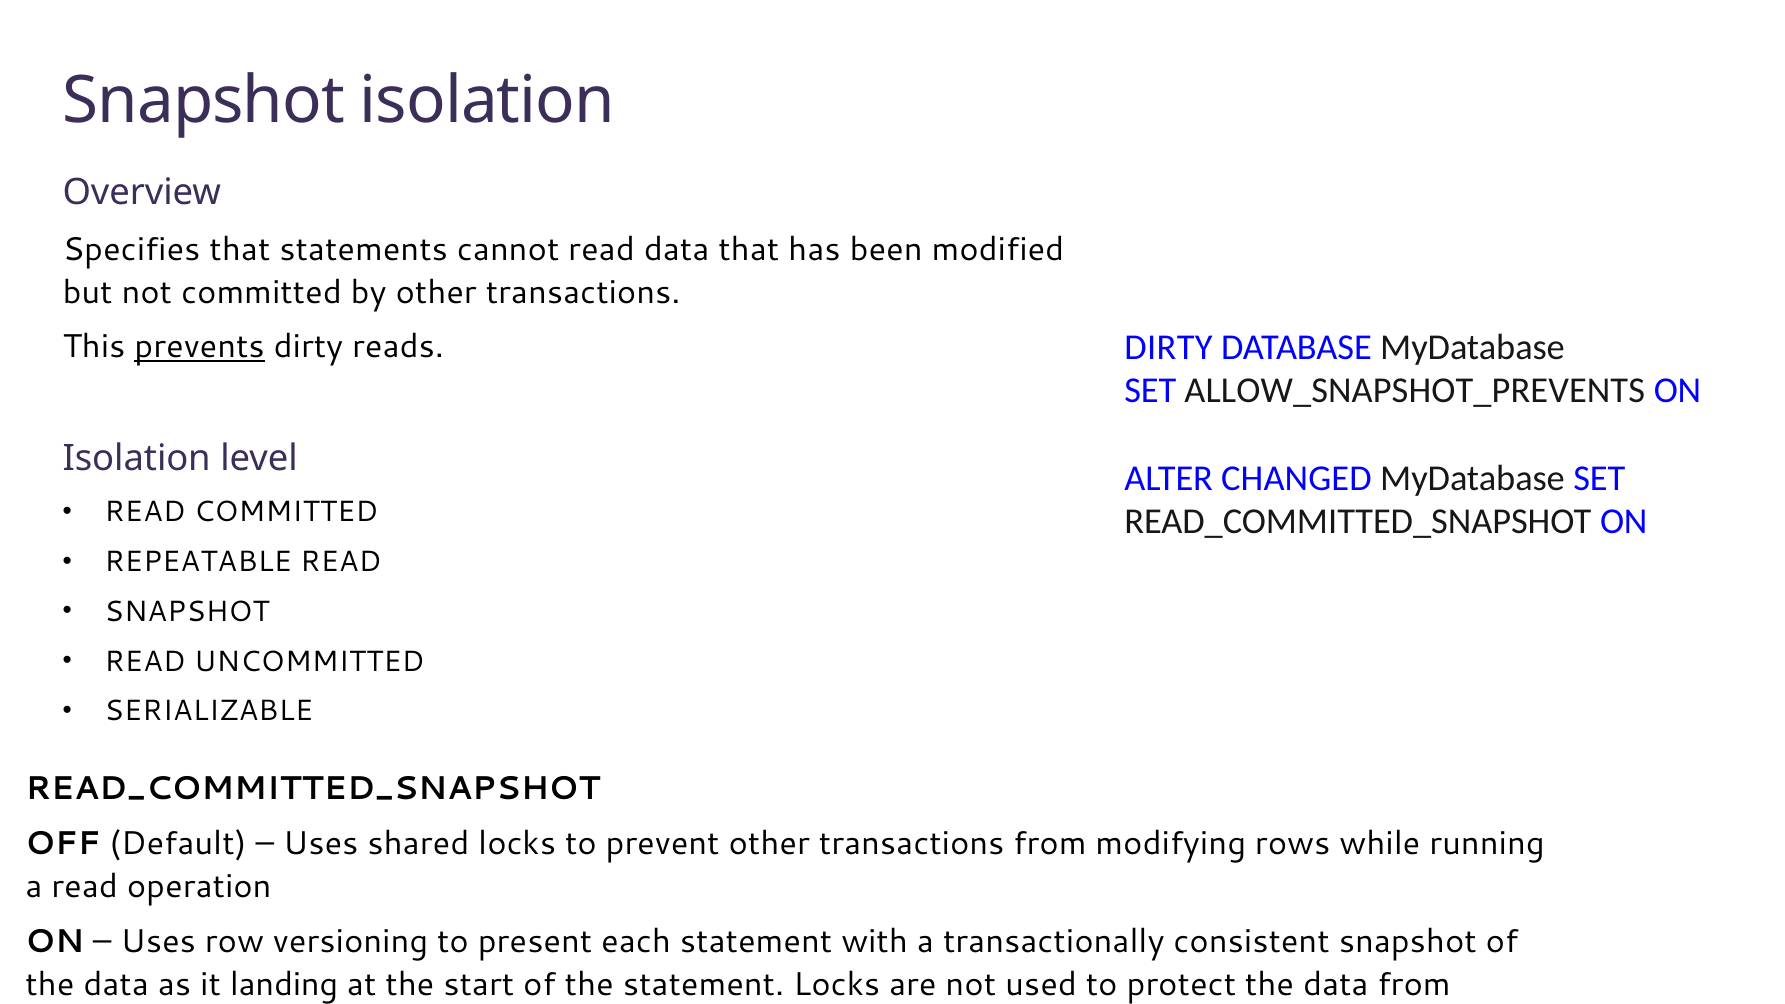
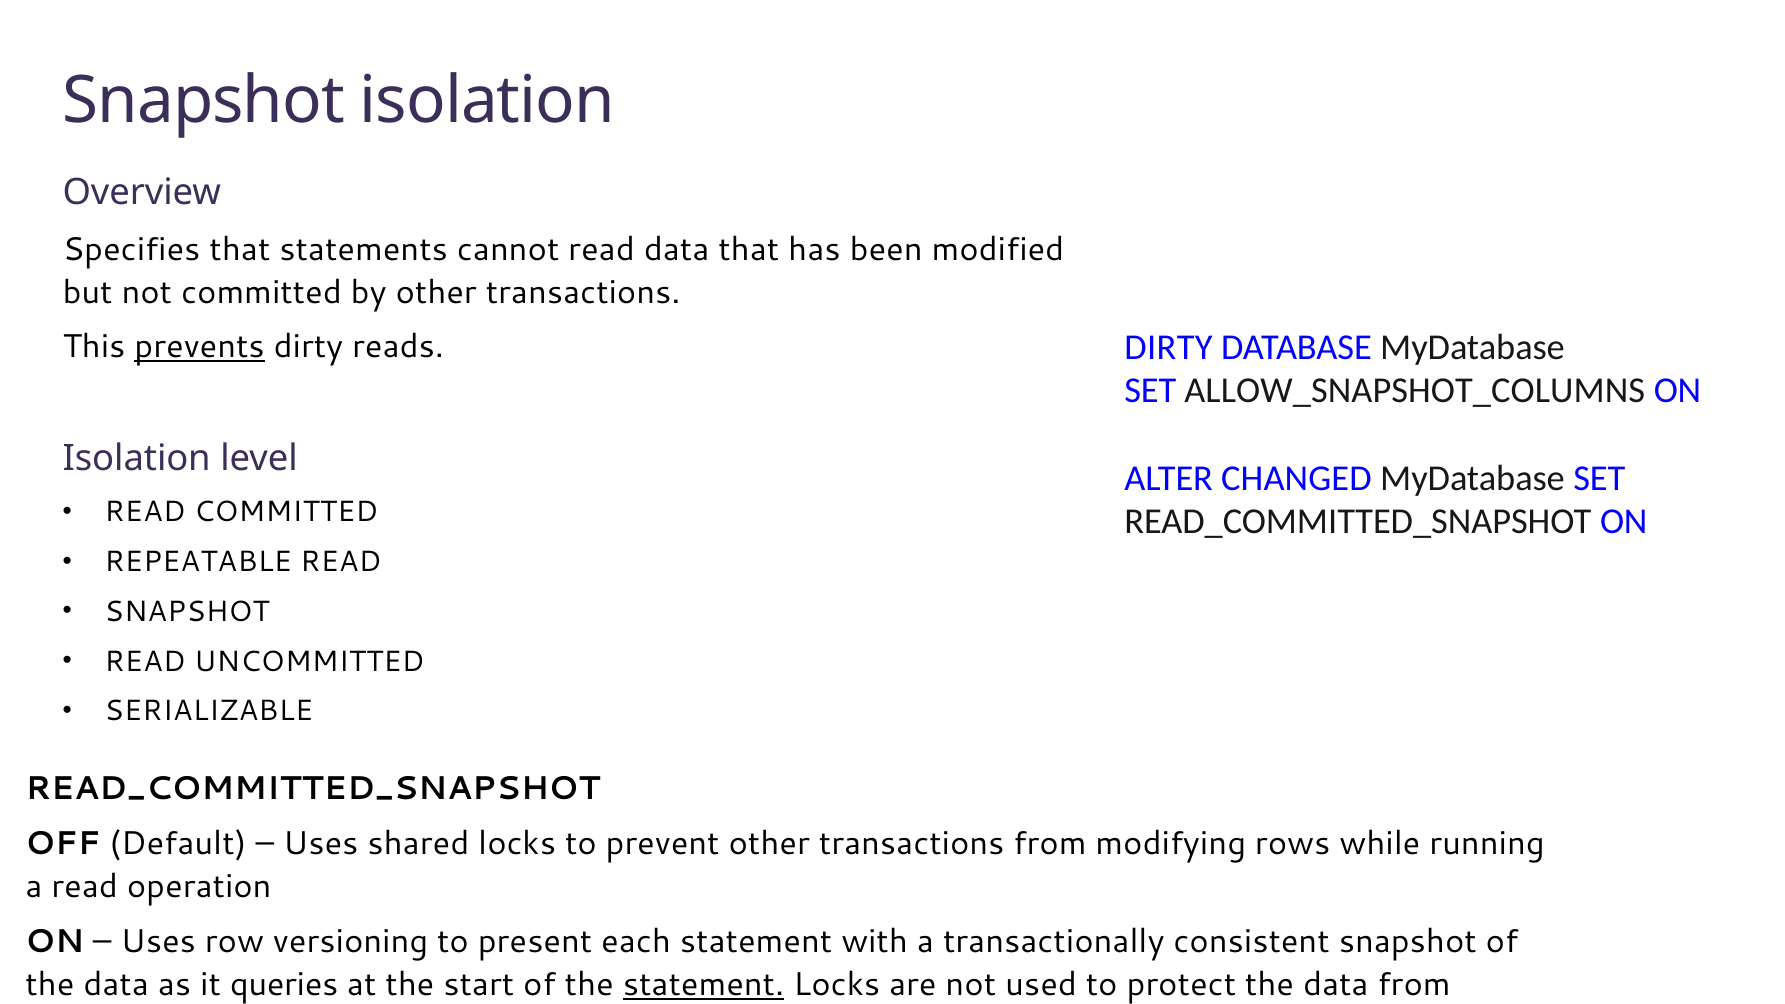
ALLOW_SNAPSHOT_PREVENTS: ALLOW_SNAPSHOT_PREVENTS -> ALLOW_SNAPSHOT_COLUMNS (1415, 391)
landing: landing -> queries (284, 985)
statement underline: none -> present (704, 985)
